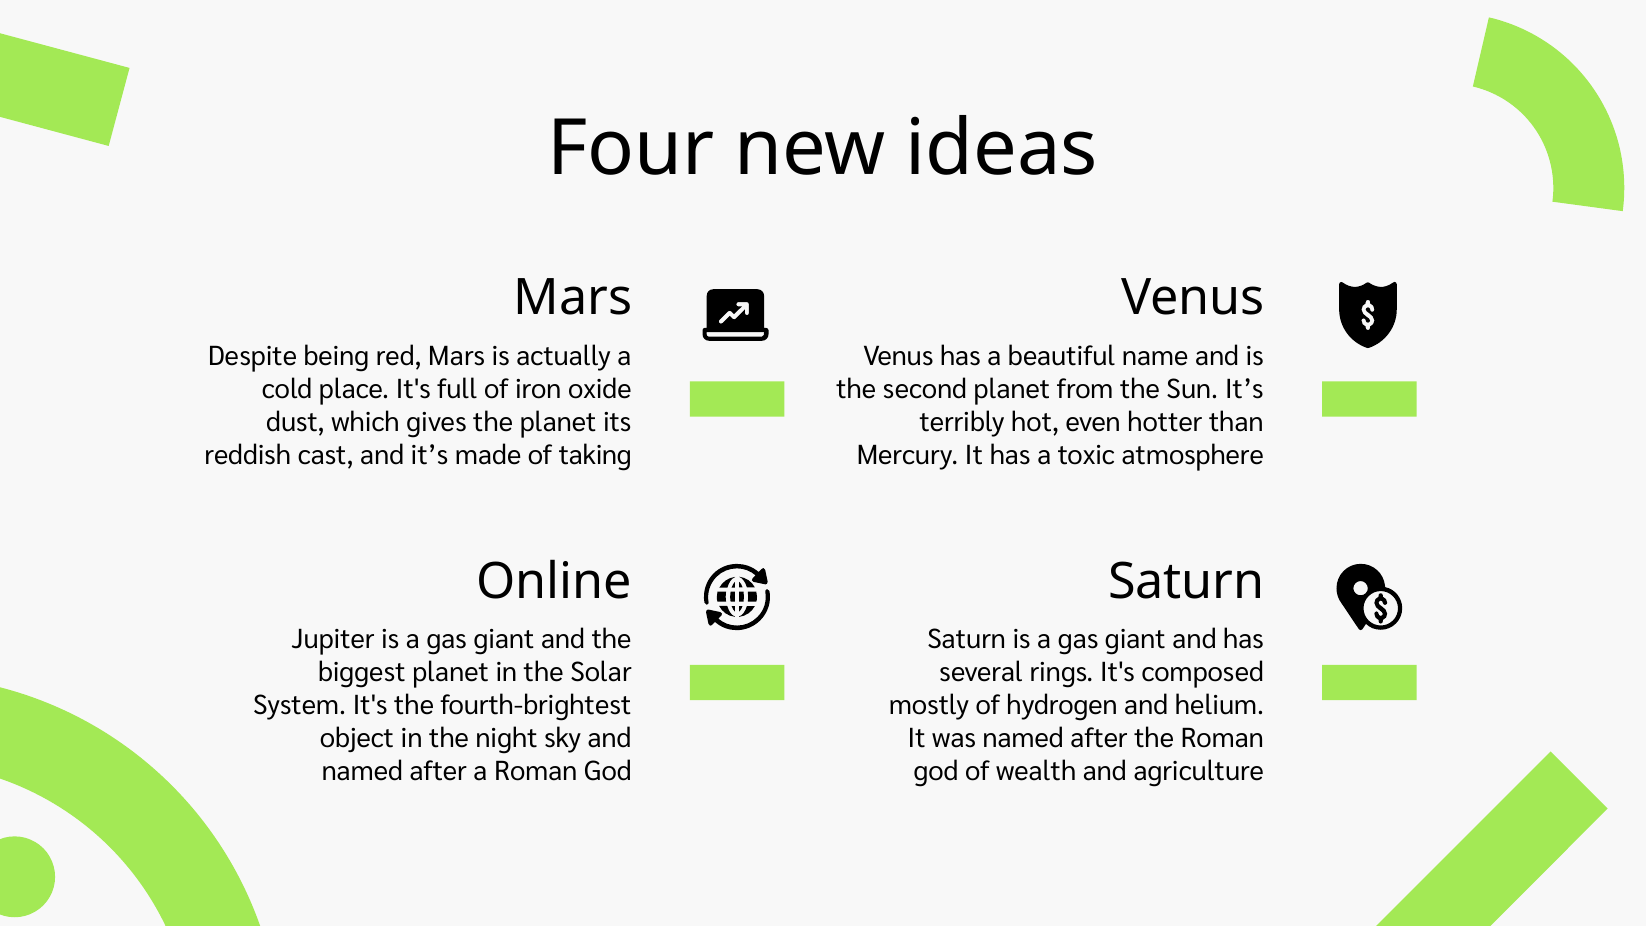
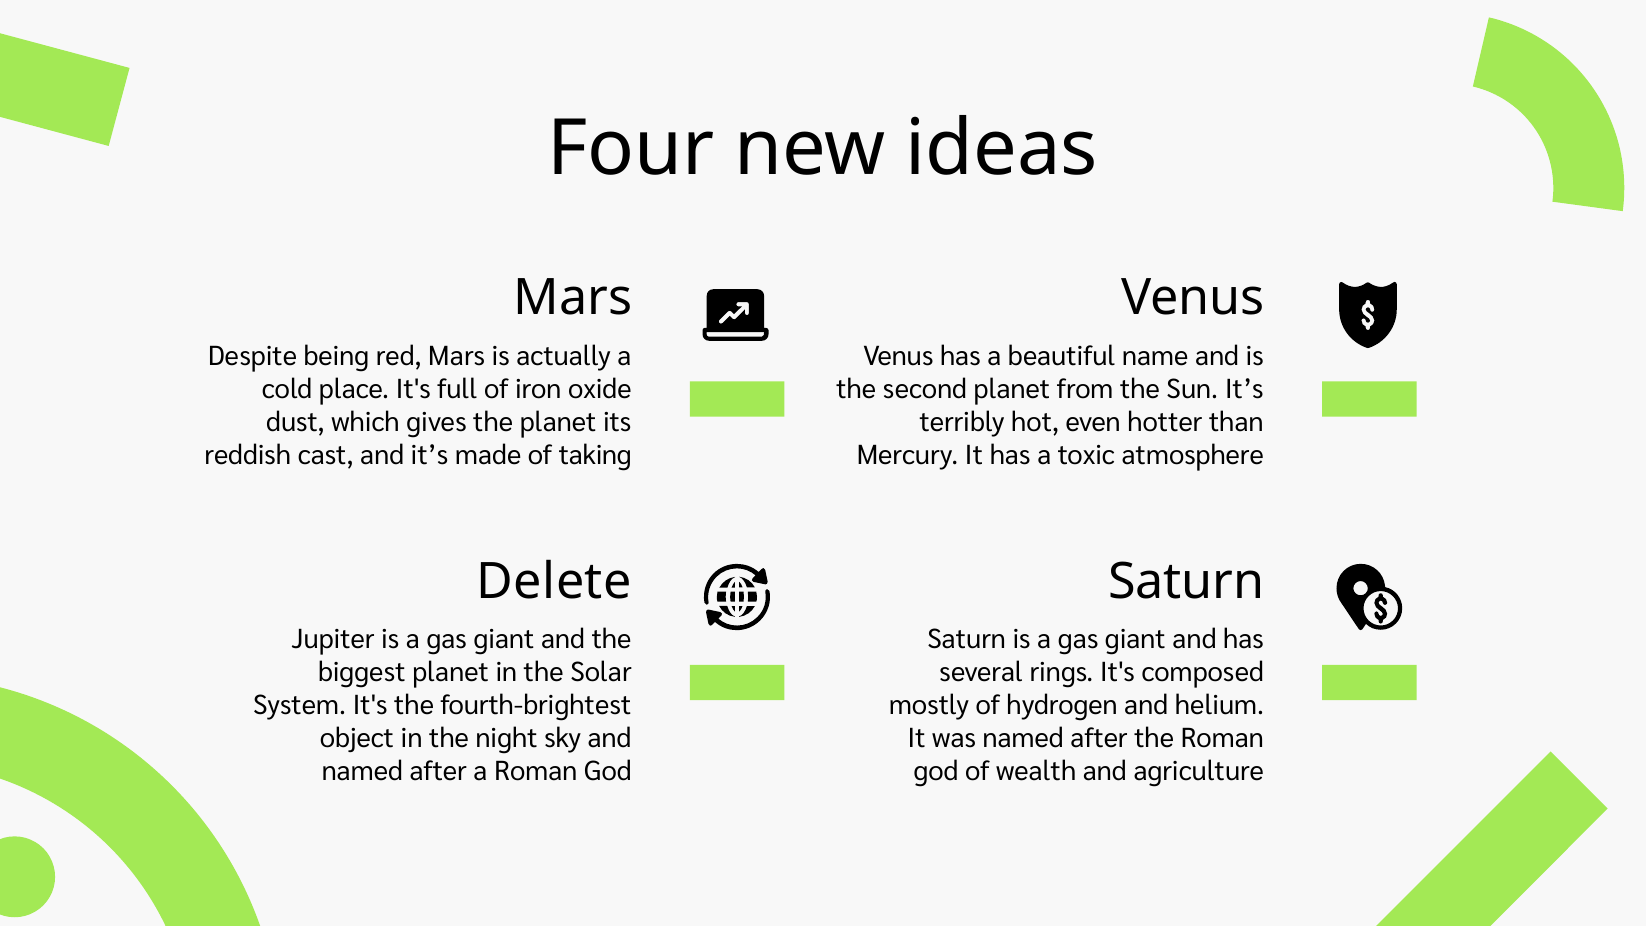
Online: Online -> Delete (554, 581)
